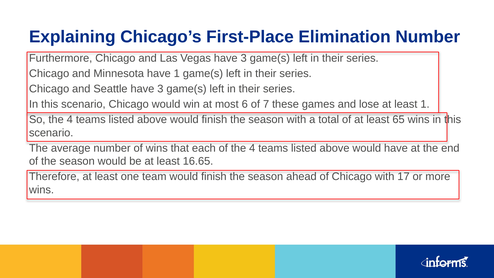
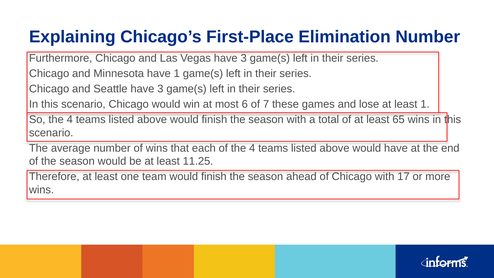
16.65: 16.65 -> 11.25 (198, 161)
